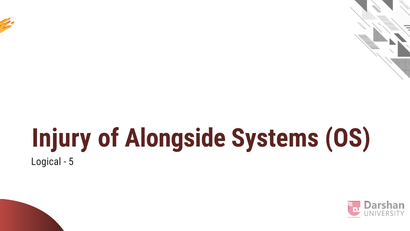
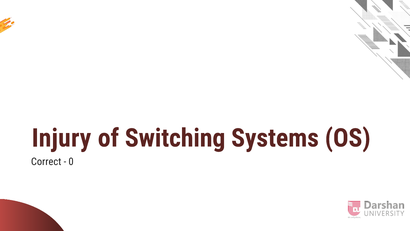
Alongside: Alongside -> Switching (175, 138)
Logical: Logical -> Correct (46, 161)
5: 5 -> 0 (71, 161)
